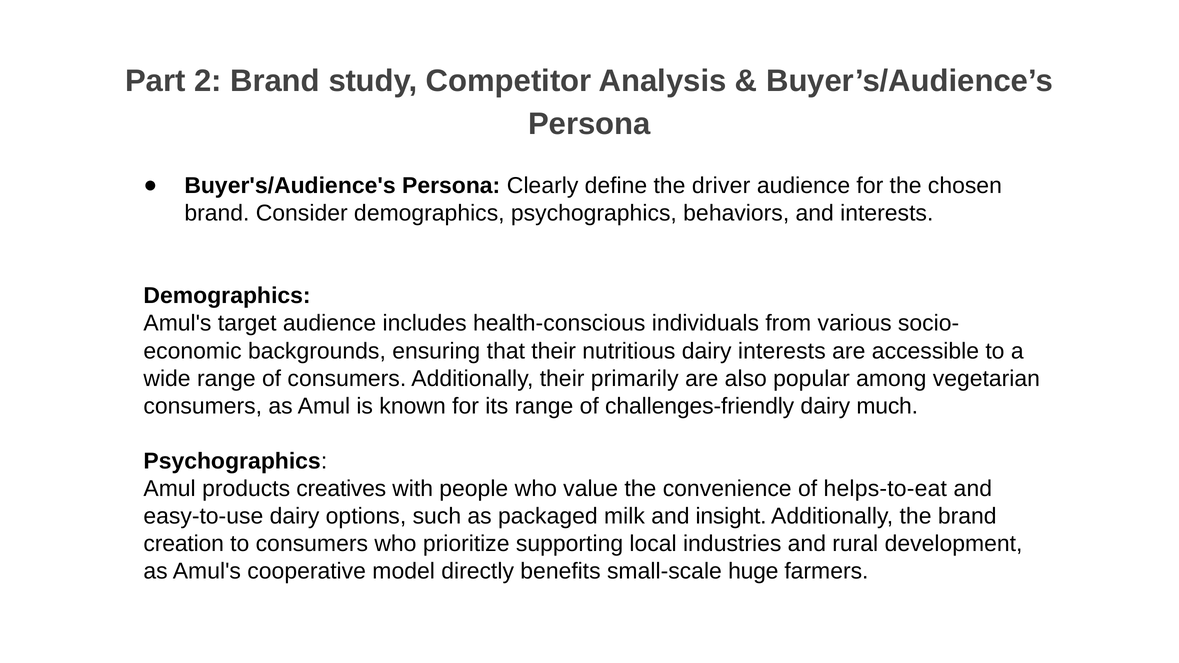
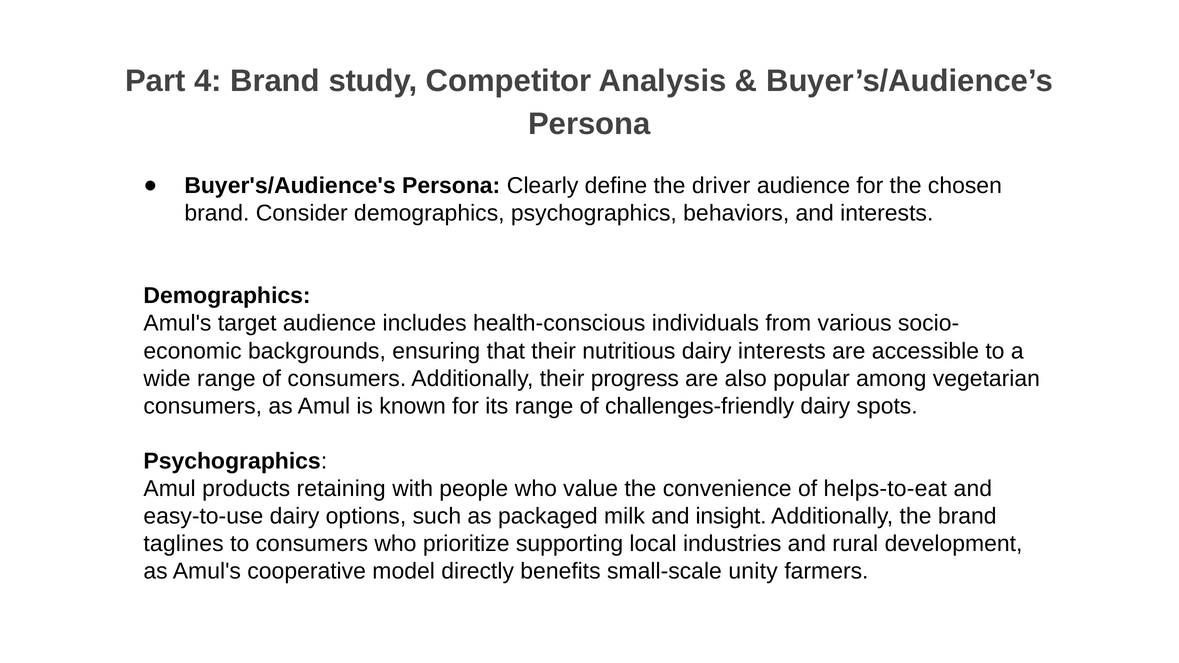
2: 2 -> 4 (208, 81)
primarily: primarily -> progress (635, 379)
much: much -> spots (887, 406)
creatives: creatives -> retaining (341, 489)
creation: creation -> taglines (184, 544)
huge: huge -> unity (753, 571)
